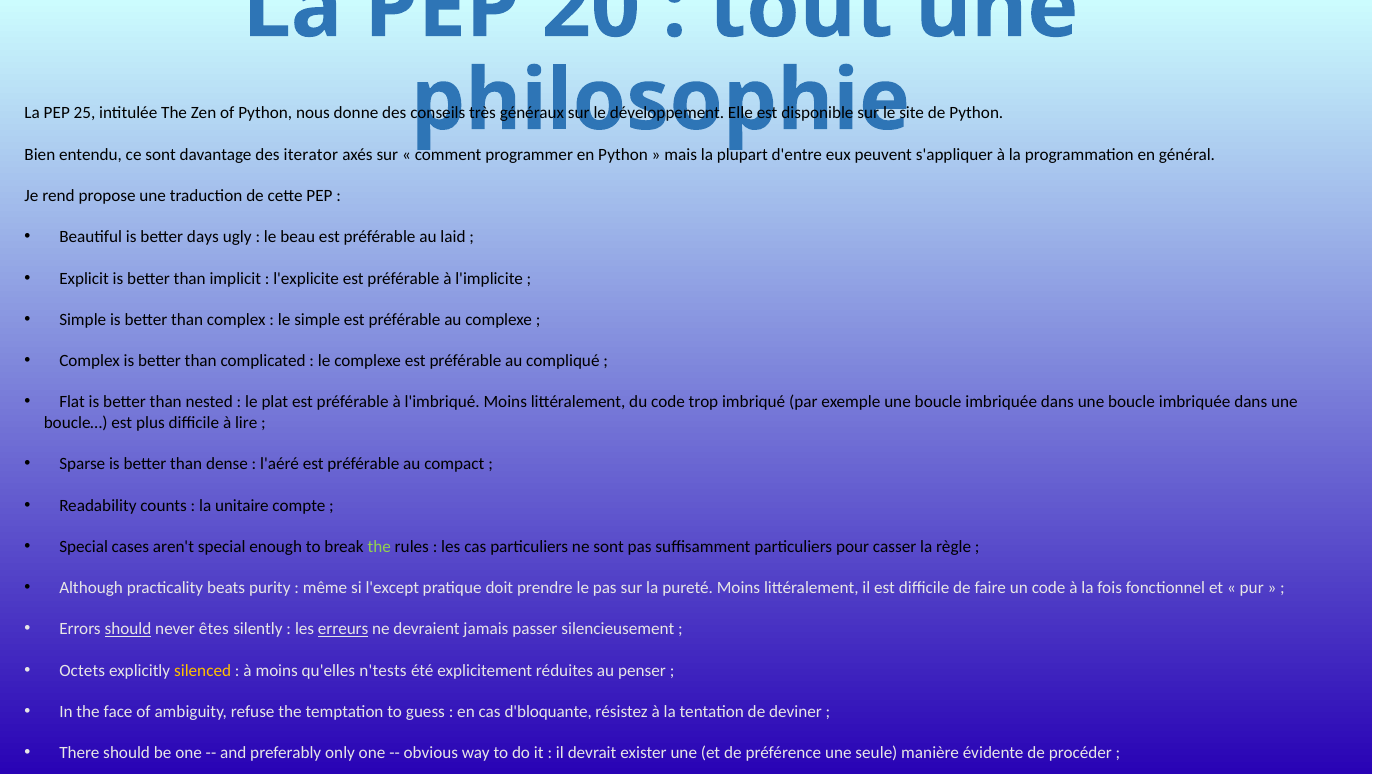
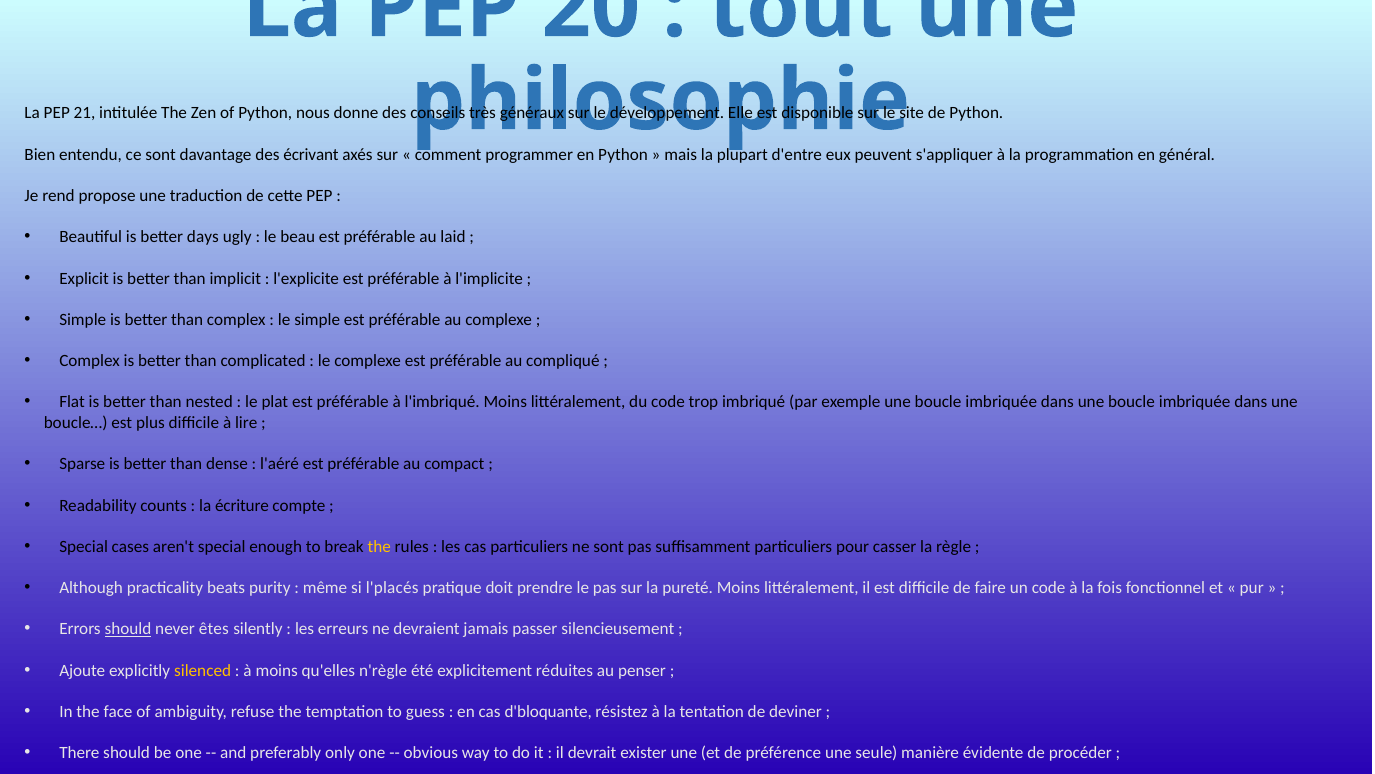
25: 25 -> 21 (85, 113)
iterator: iterator -> écrivant (311, 154)
unitaire: unitaire -> écriture (242, 505)
the colour: light green -> yellow (379, 546)
l'except: l'except -> l'placés (392, 587)
erreurs underline: present -> none (343, 629)
Octets: Octets -> Ajoute (82, 670)
n'tests: n'tests -> n'règle (383, 670)
